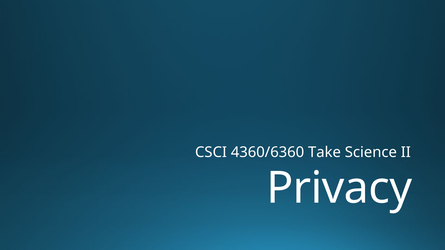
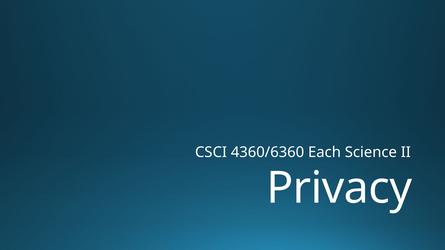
Take: Take -> Each (325, 153)
